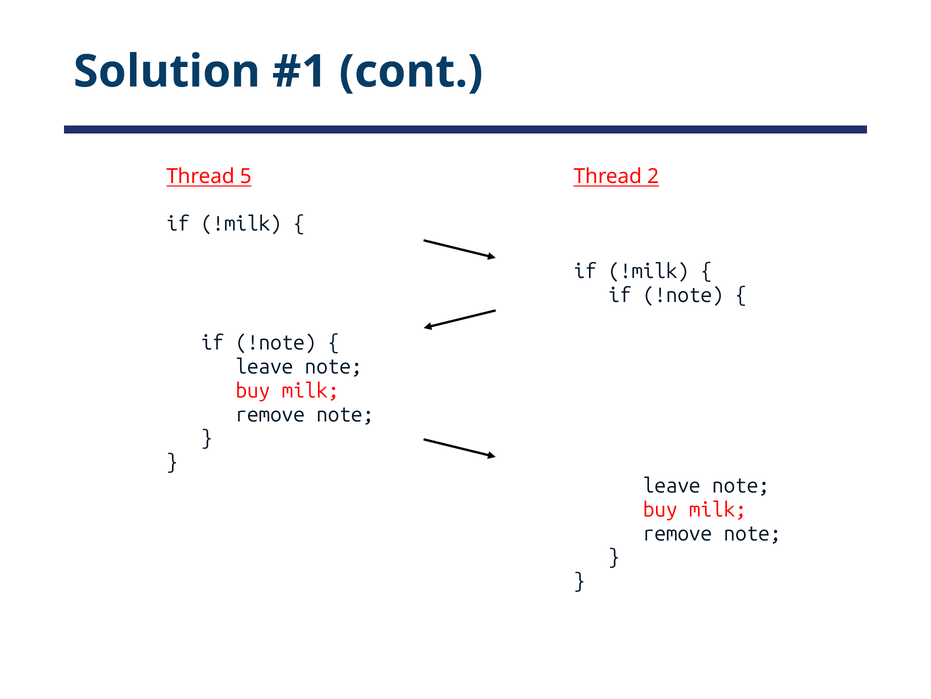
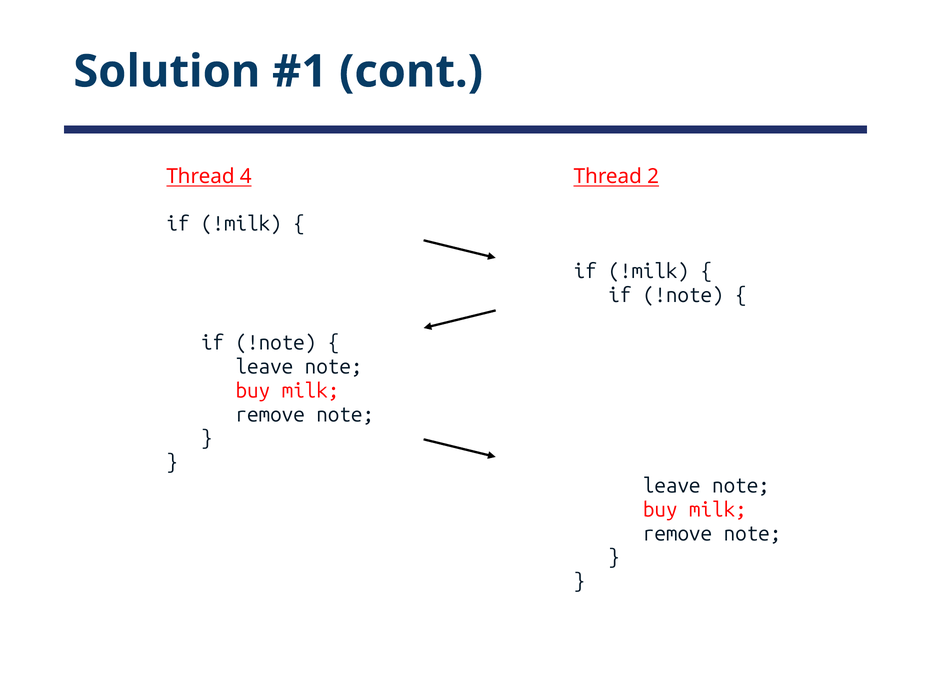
5: 5 -> 4 (246, 176)
